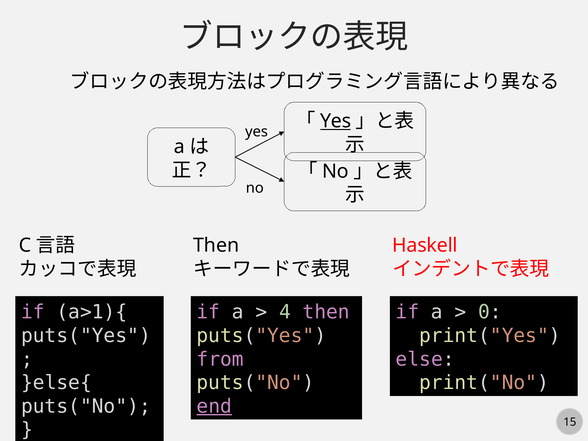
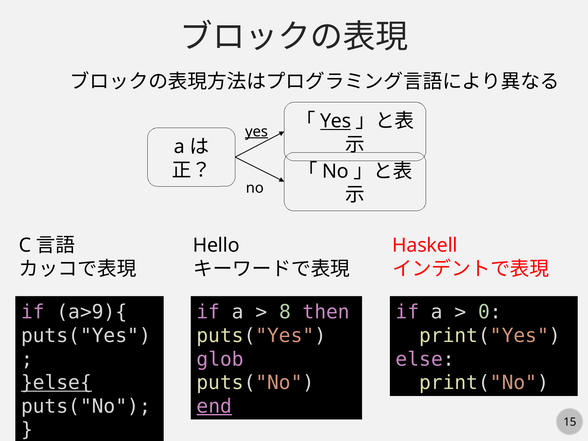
yes underline: none -> present (257, 132)
Then: Then -> Hello (216, 245)
a>1){: a>1){ -> a>9){ (92, 312)
4: 4 -> 8 (285, 312)
from: from -> glob (220, 359)
}else{ underline: none -> present (57, 383)
